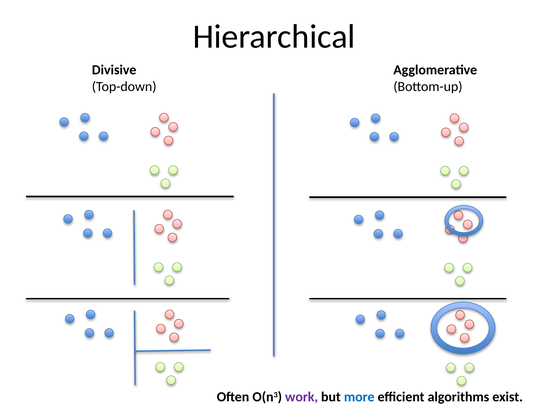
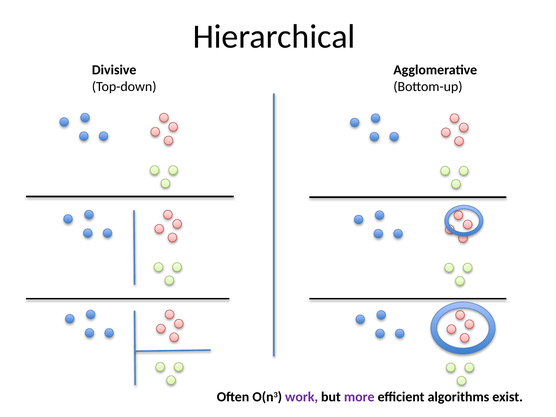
more colour: blue -> purple (359, 397)
